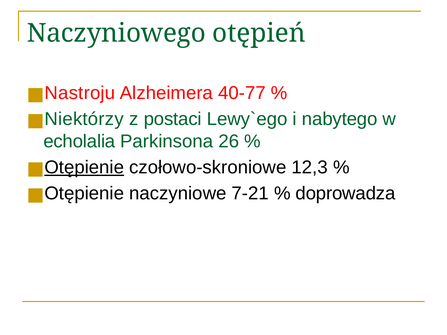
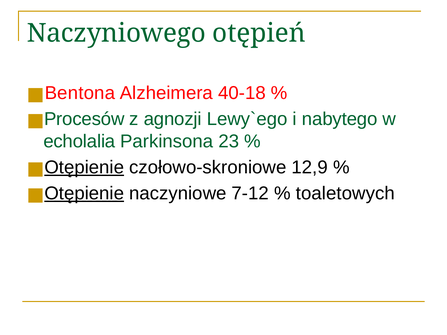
Nastroju: Nastroju -> Bentona (80, 93)
40-77: 40-77 -> 40-18 (242, 93)
Niektórzy: Niektórzy -> Procesów (84, 119)
postaci: postaci -> agnozji (173, 119)
26: 26 -> 23 (229, 141)
12,3: 12,3 -> 12,9 (310, 167)
Otępienie underline: none -> present (84, 194)
7-21: 7-21 -> 7-12 (250, 194)
doprowadza: doprowadza -> toaletowych (345, 194)
